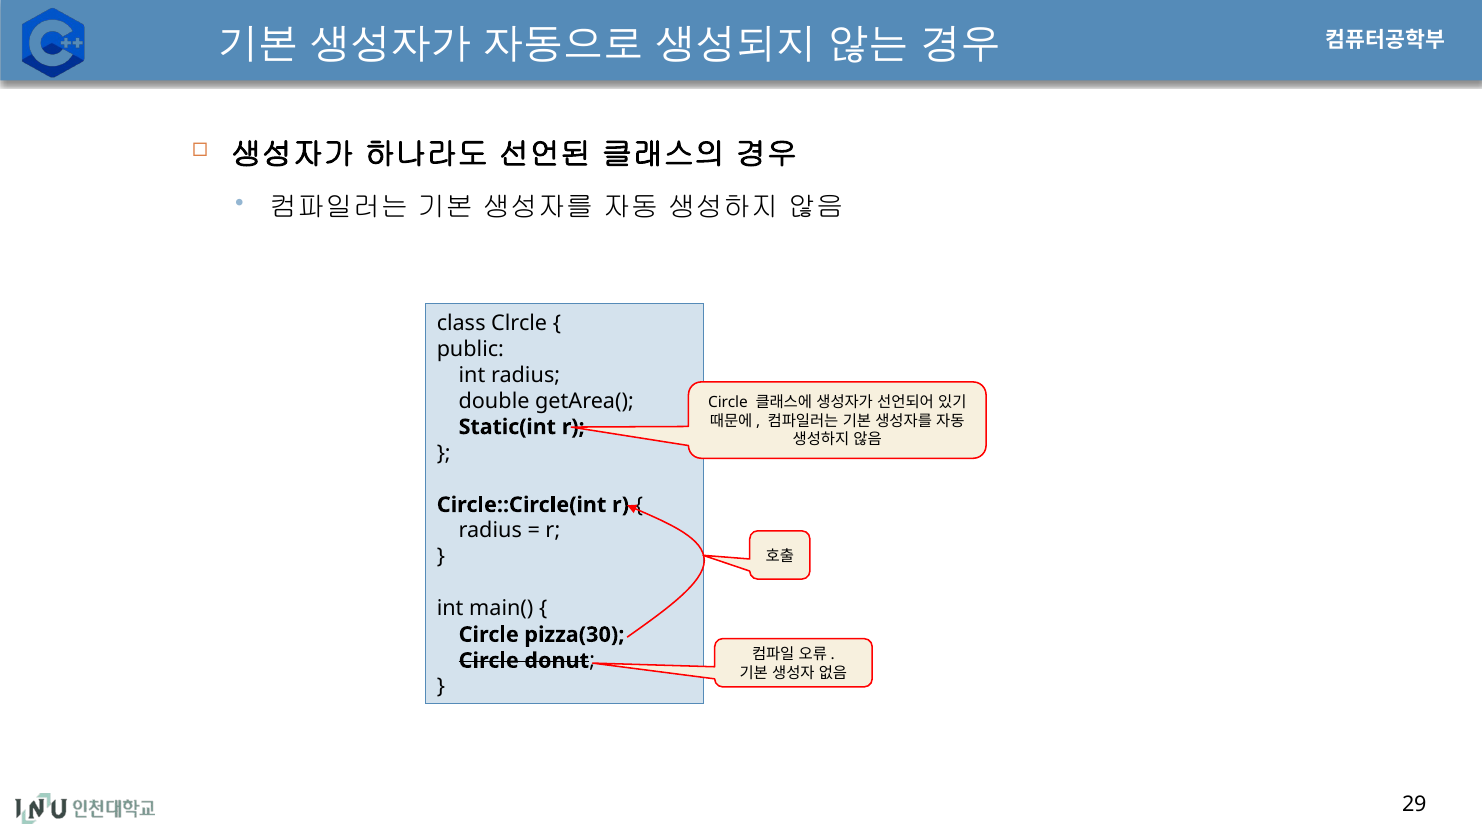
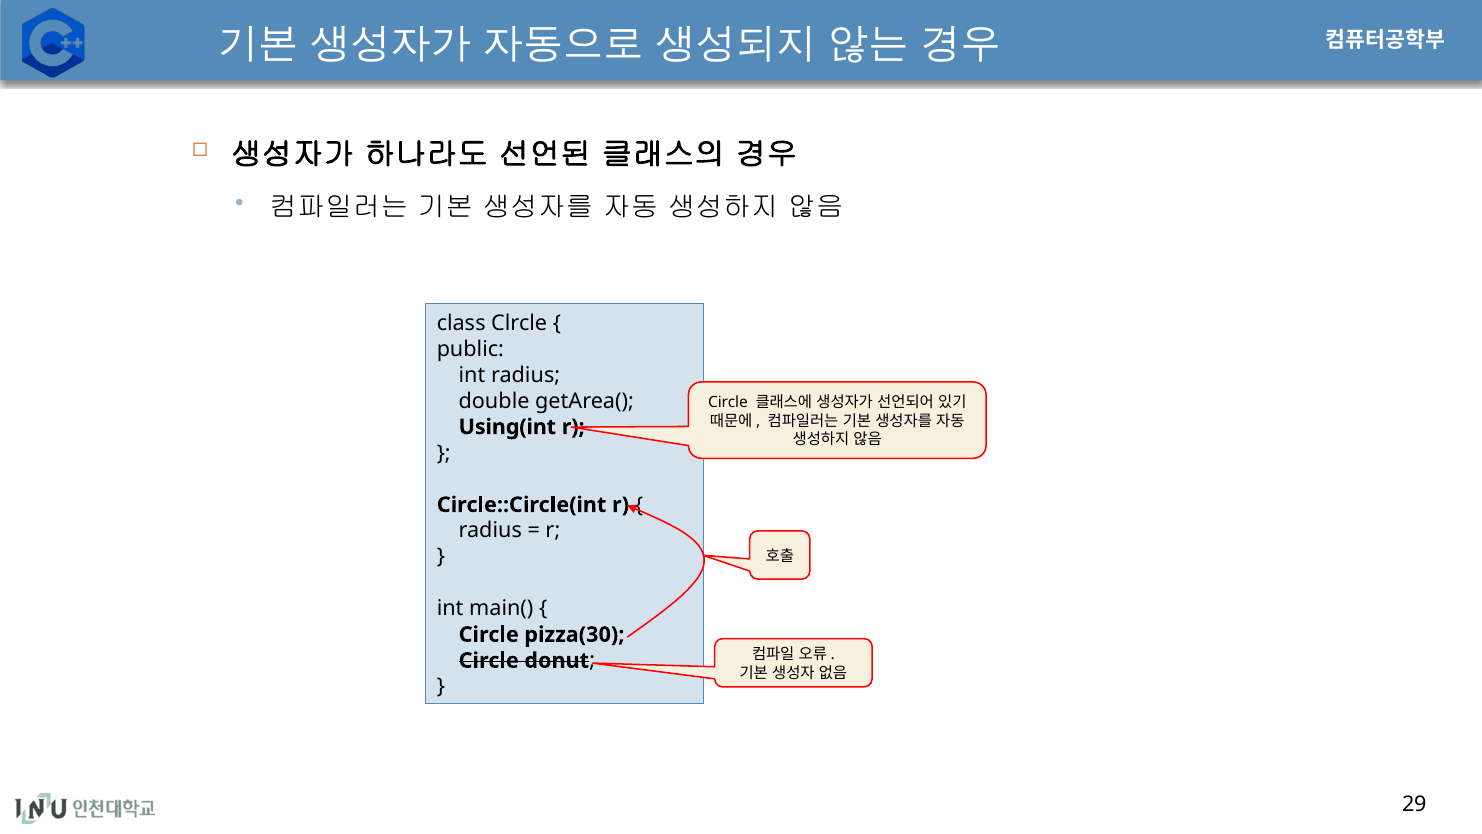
Static(int: Static(int -> Using(int (507, 427)
